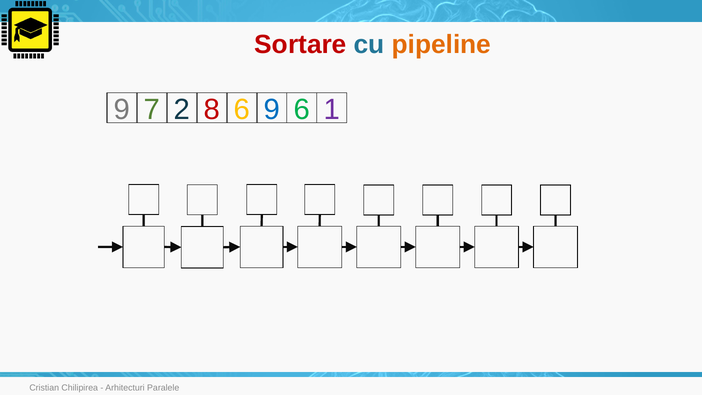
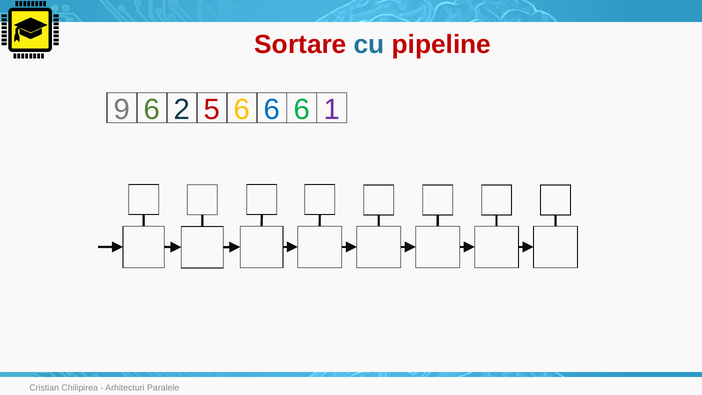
pipeline colour: orange -> red (441, 45)
9 7: 7 -> 6 (152, 110)
8: 8 -> 5 (212, 110)
9: 9 -> 6 (272, 110)
